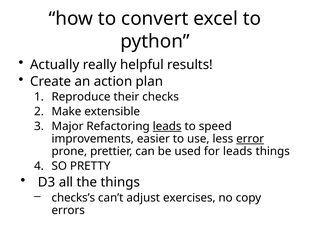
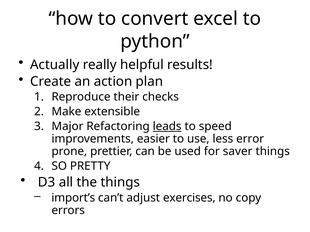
error underline: present -> none (250, 139)
for leads: leads -> saver (238, 152)
checks’s: checks’s -> import’s (73, 198)
